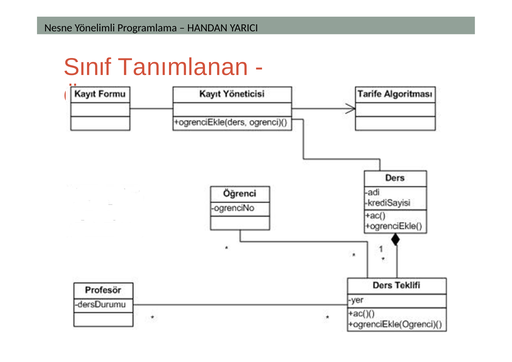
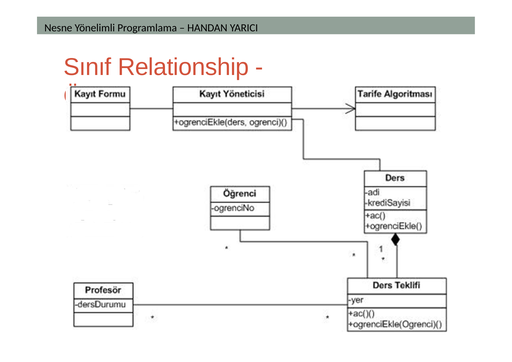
Tanımlanan: Tanımlanan -> Relationship (183, 67)
